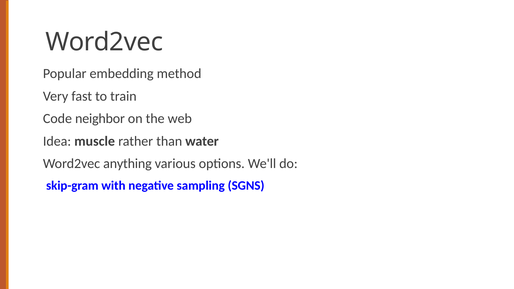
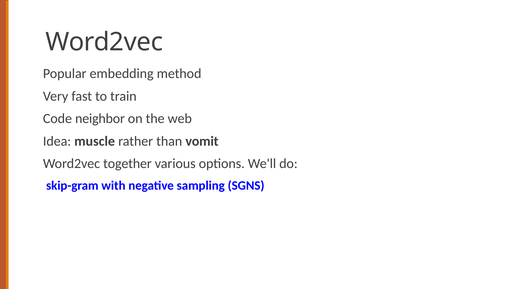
water: water -> vomit (202, 141)
anything: anything -> together (127, 164)
